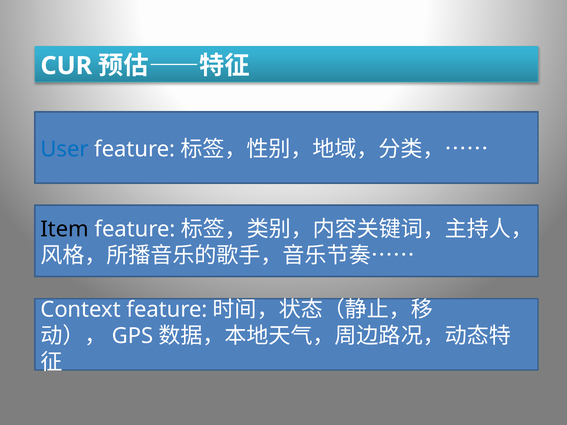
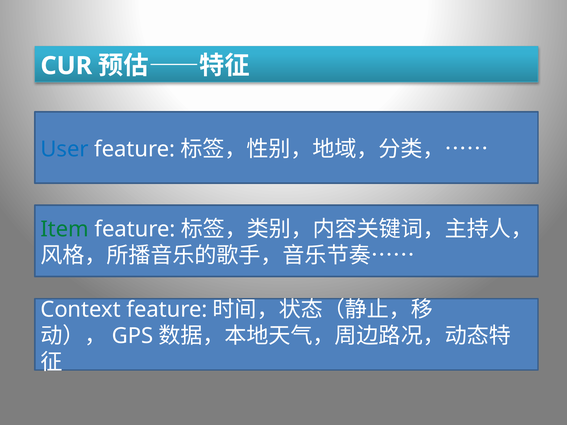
Item colour: black -> green (65, 229)
